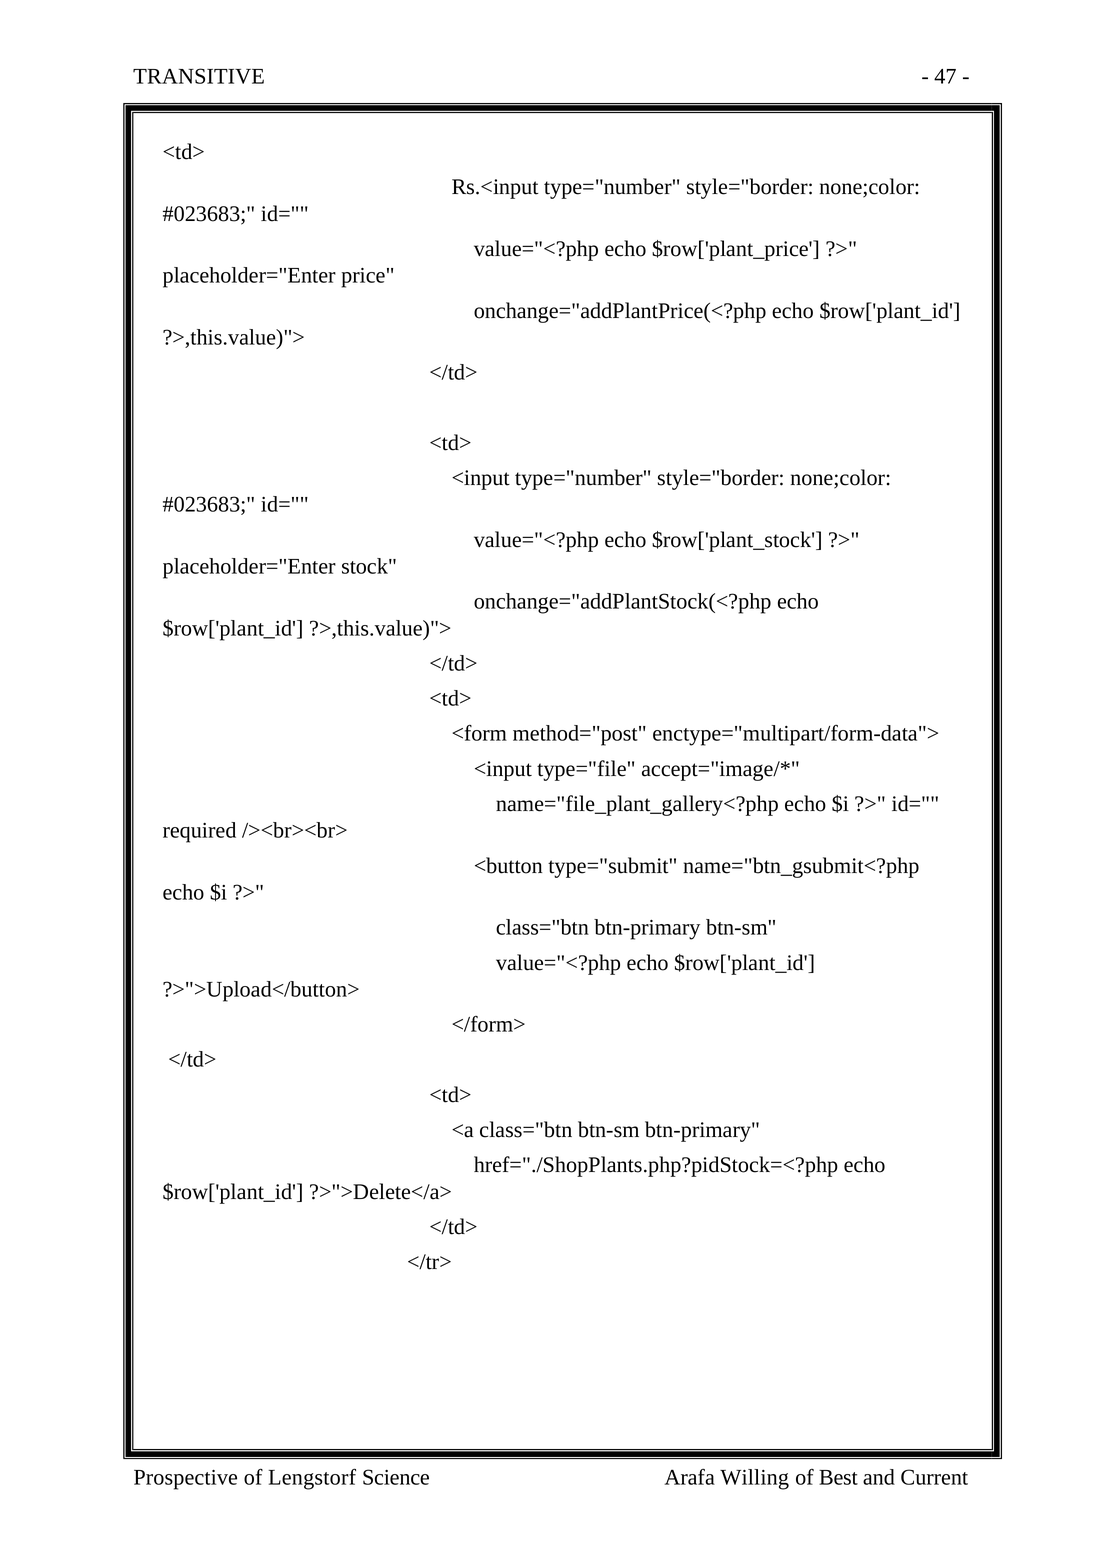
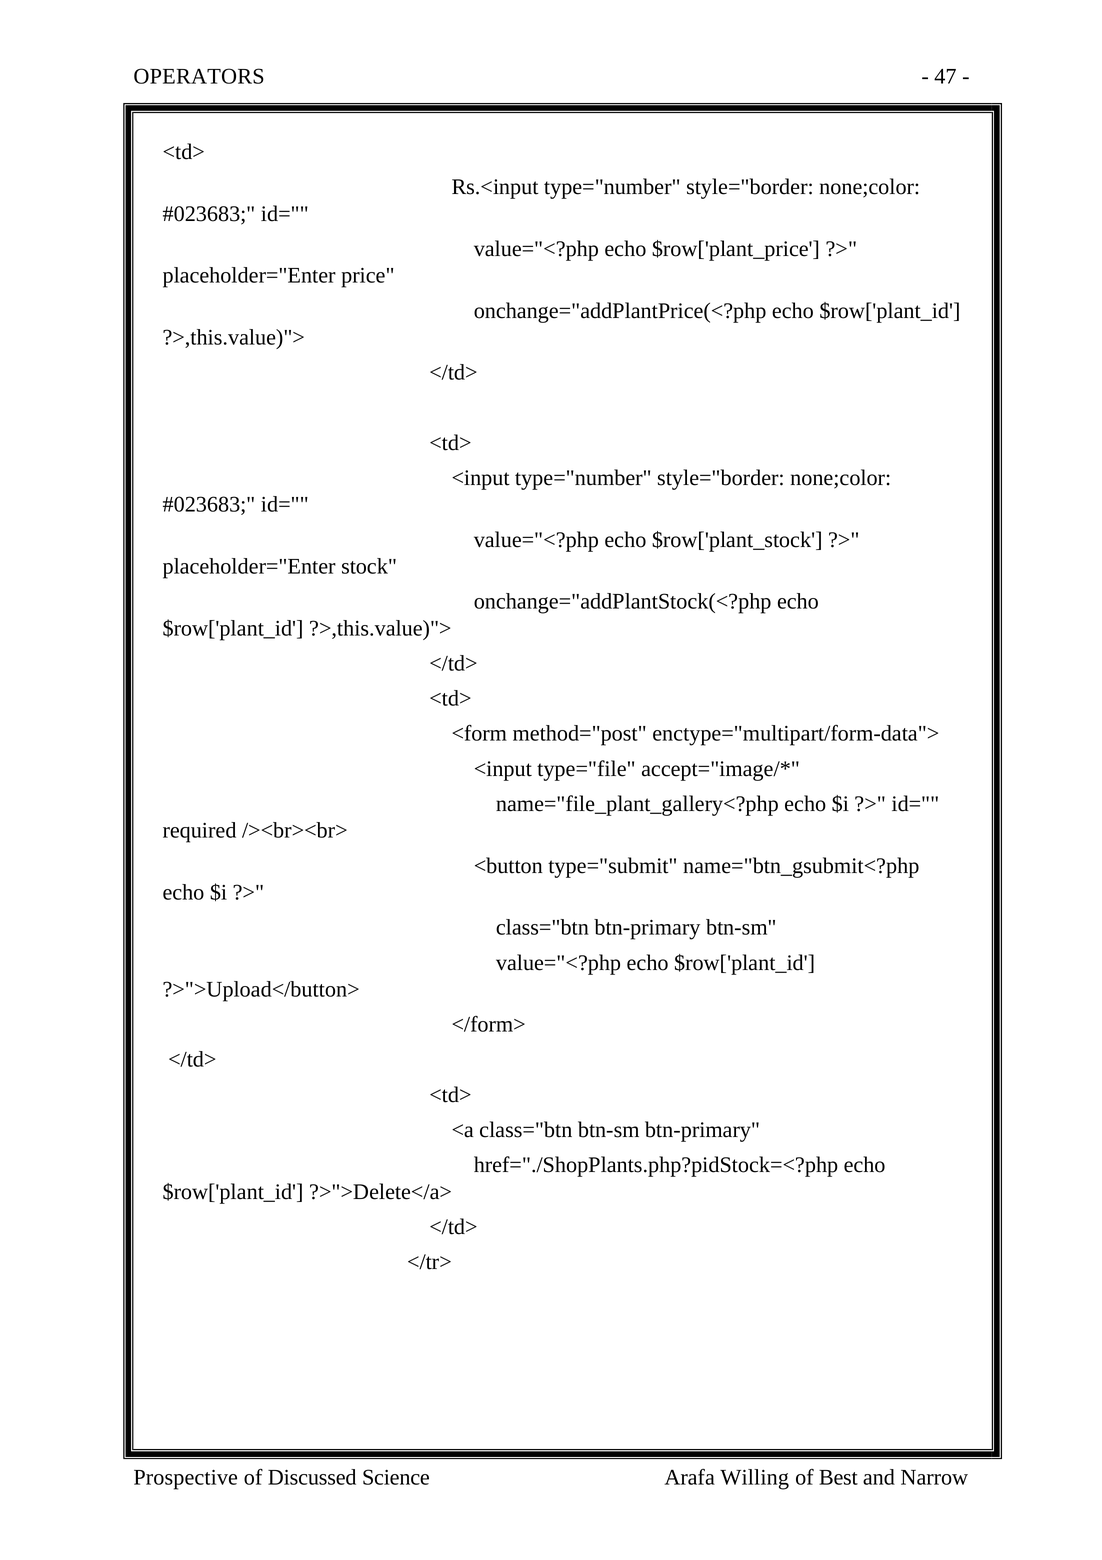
TRANSITIVE: TRANSITIVE -> OPERATORS (199, 76)
Lengstorf: Lengstorf -> Discussed (312, 1477)
Current: Current -> Narrow (934, 1477)
